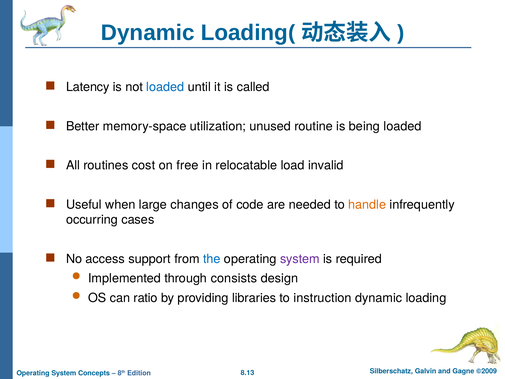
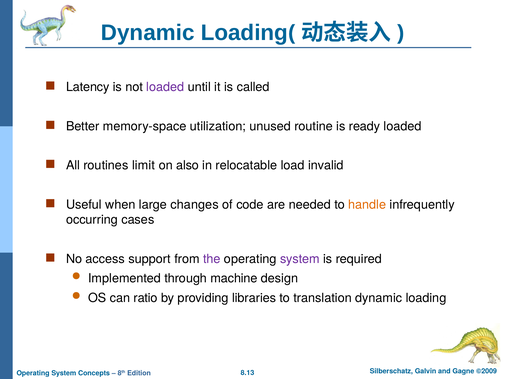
loaded colour: blue -> purple (165, 87)
being: being -> ready (365, 126)
cost: cost -> limit (143, 165)
free: free -> also (188, 165)
the colour: blue -> purple (212, 259)
consists: consists -> machine (234, 278)
instruction: instruction -> translation (323, 298)
